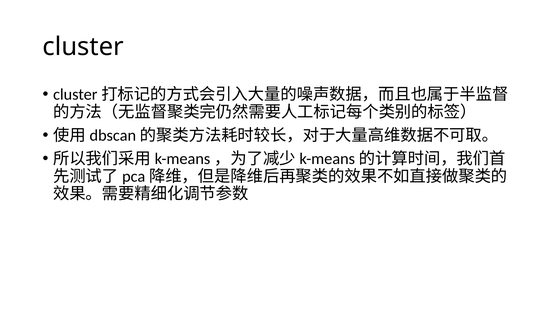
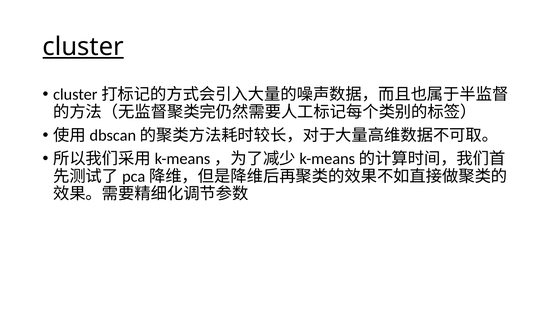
cluster underline: none -> present (83, 47)
